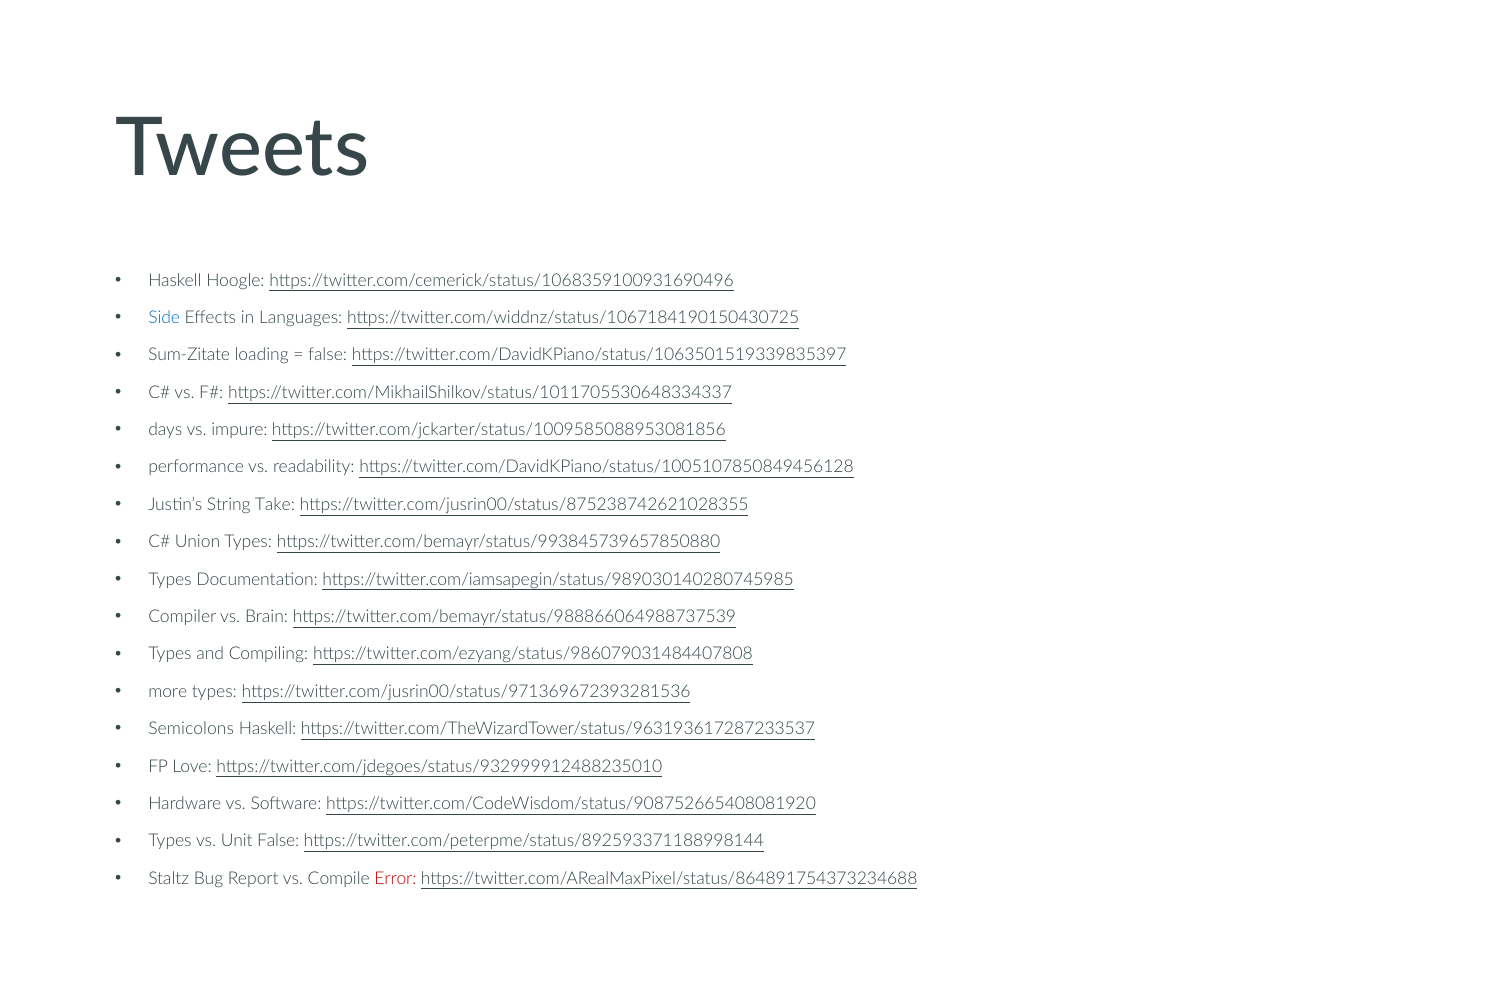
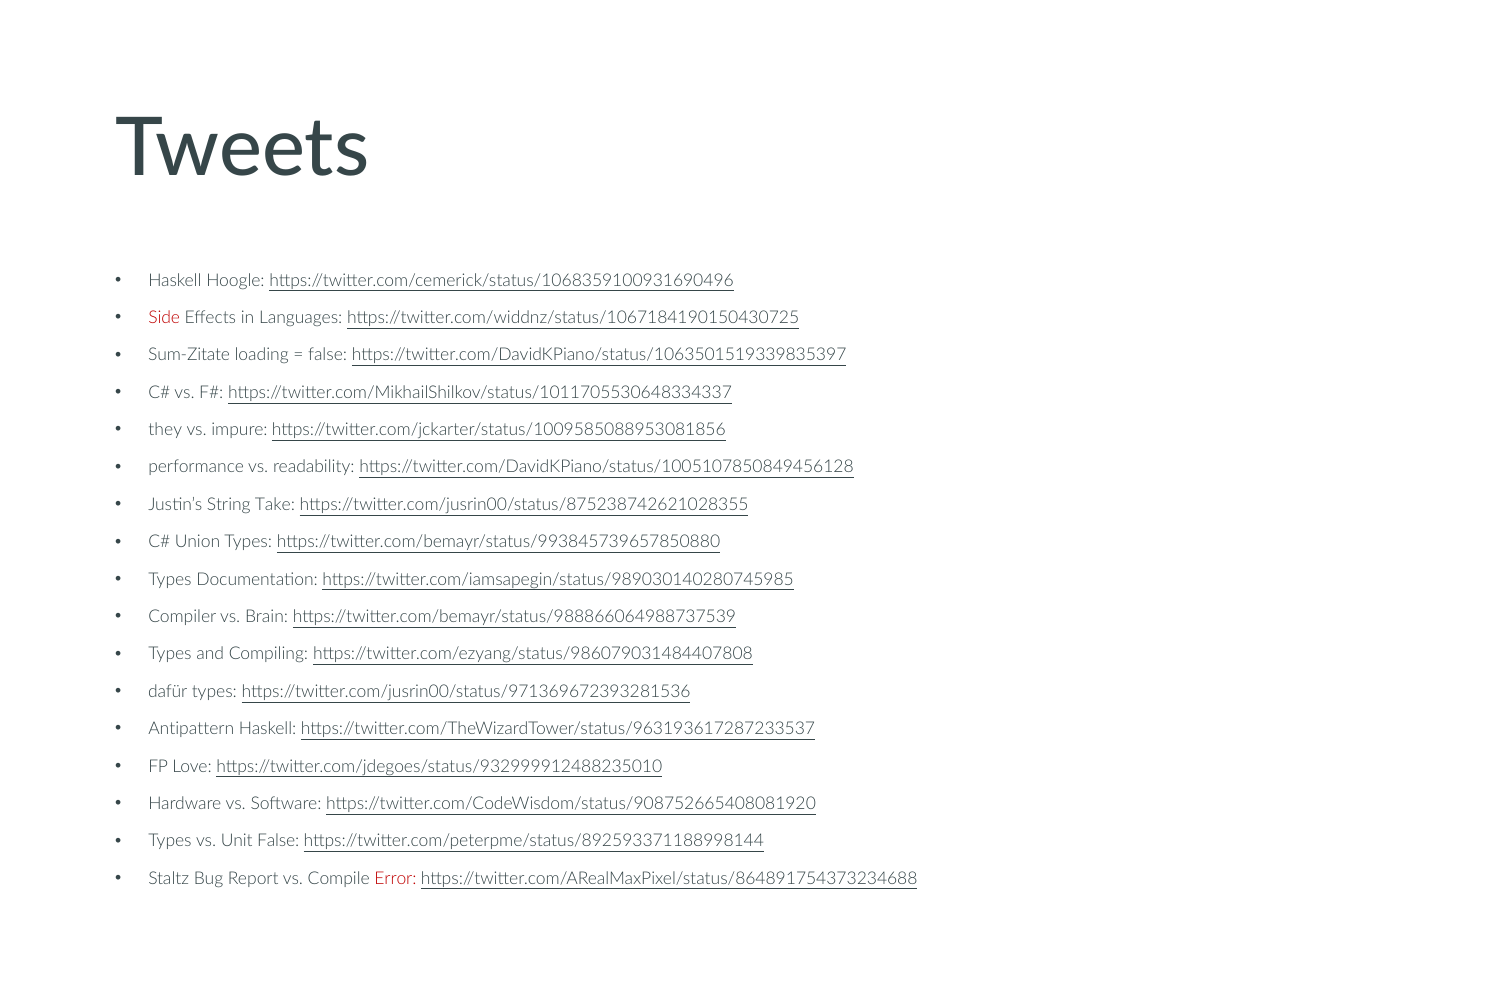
Side colour: blue -> red (164, 318)
days: days -> they (165, 430)
more: more -> dafür (168, 691)
Semicolons: Semicolons -> Antipattern (191, 729)
